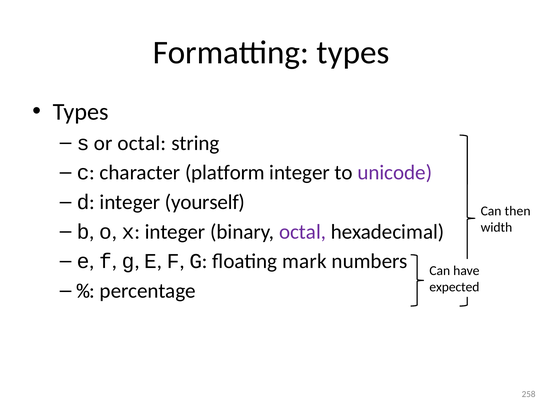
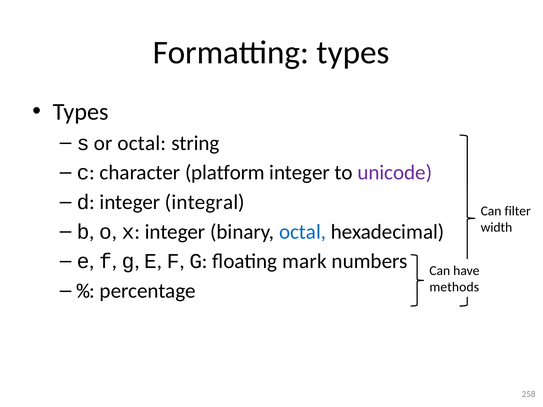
yourself: yourself -> integral (205, 202)
then: then -> filter (518, 211)
octal colour: purple -> blue (303, 232)
expected: expected -> methods (454, 287)
